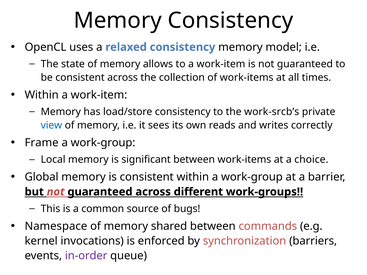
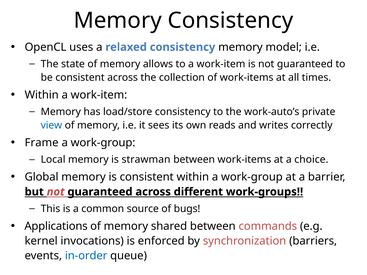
work-srcb’s: work-srcb’s -> work-auto’s (272, 112)
significant: significant -> strawman (146, 160)
Namespace: Namespace -> Applications (56, 226)
in-order colour: purple -> blue (86, 256)
